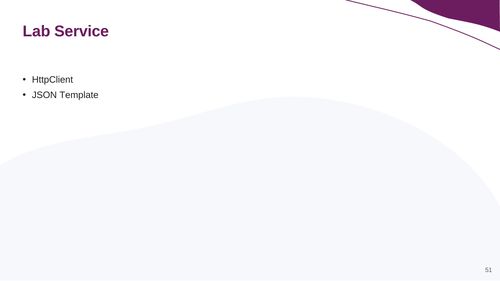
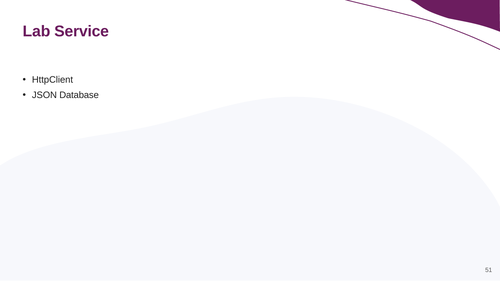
Template: Template -> Database (79, 95)
